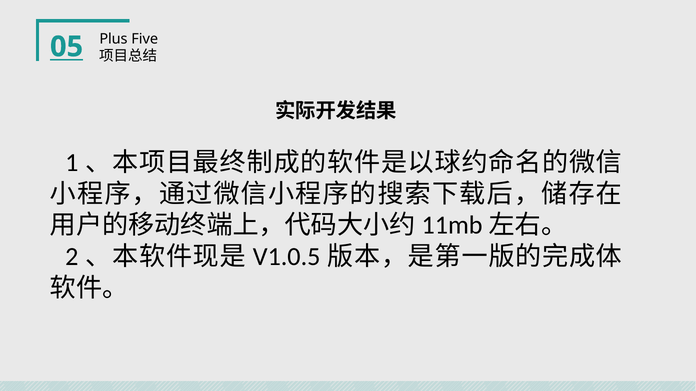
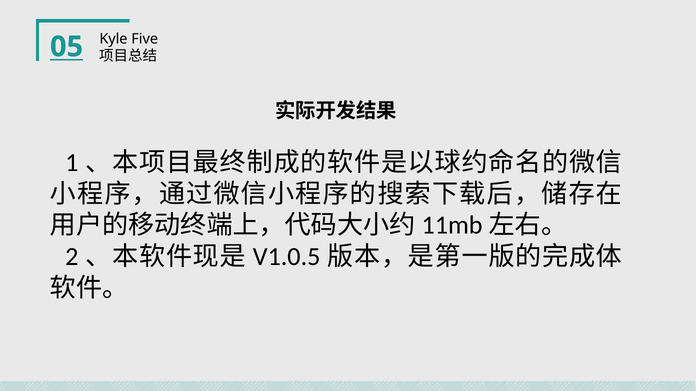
Plus: Plus -> Kyle (113, 39)
